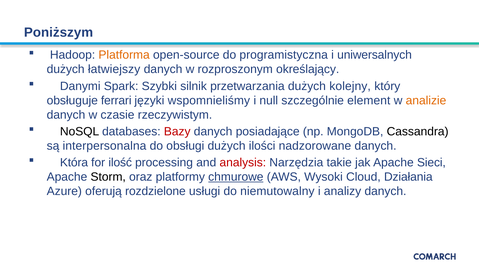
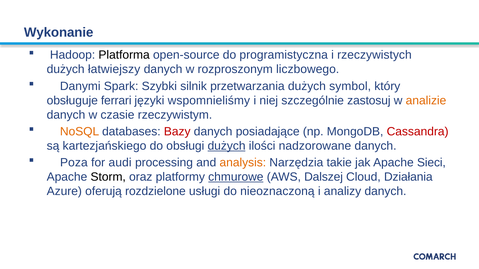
Poniższym: Poniższym -> Wykonanie (59, 33)
Platforma colour: orange -> black (124, 55)
uniwersalnych: uniwersalnych -> rzeczywistych (374, 55)
określający: określający -> liczbowego (308, 70)
kolejny: kolejny -> symbol (350, 86)
null: null -> niej (269, 101)
element: element -> zastosuj (369, 101)
NoSQL colour: black -> orange (80, 132)
Cassandra colour: black -> red (418, 132)
interpersonalna: interpersonalna -> kartezjańskiego (105, 146)
dużych underline: none -> present (227, 146)
Która: Która -> Poza (74, 163)
ilość: ilość -> audi (120, 163)
analysis colour: red -> orange (243, 163)
Wysoki: Wysoki -> Dalszej (324, 177)
niemutowalny: niemutowalny -> nieoznaczoną (277, 192)
